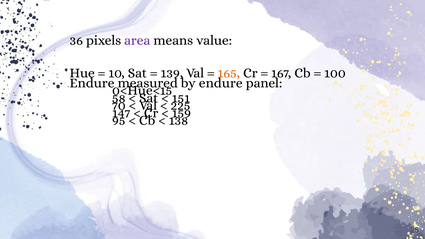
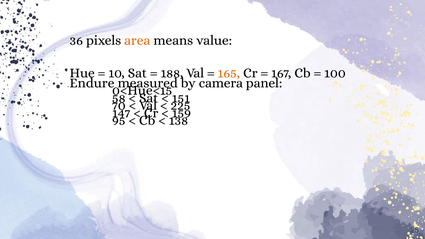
area colour: purple -> orange (137, 41)
139: 139 -> 188 (172, 73)
by endure: endure -> camera (221, 83)
